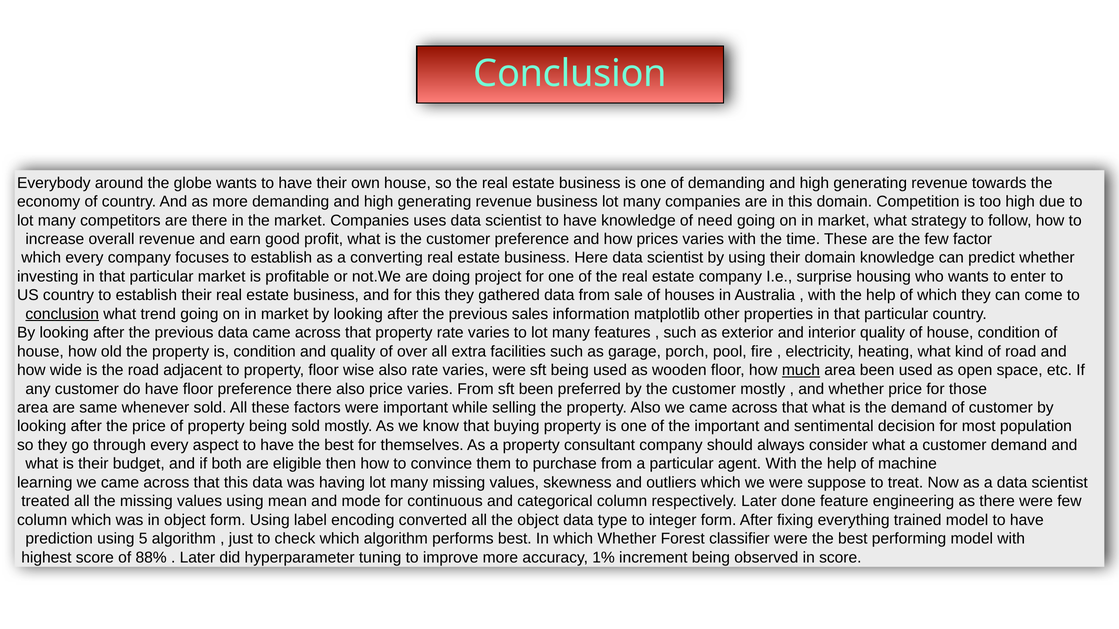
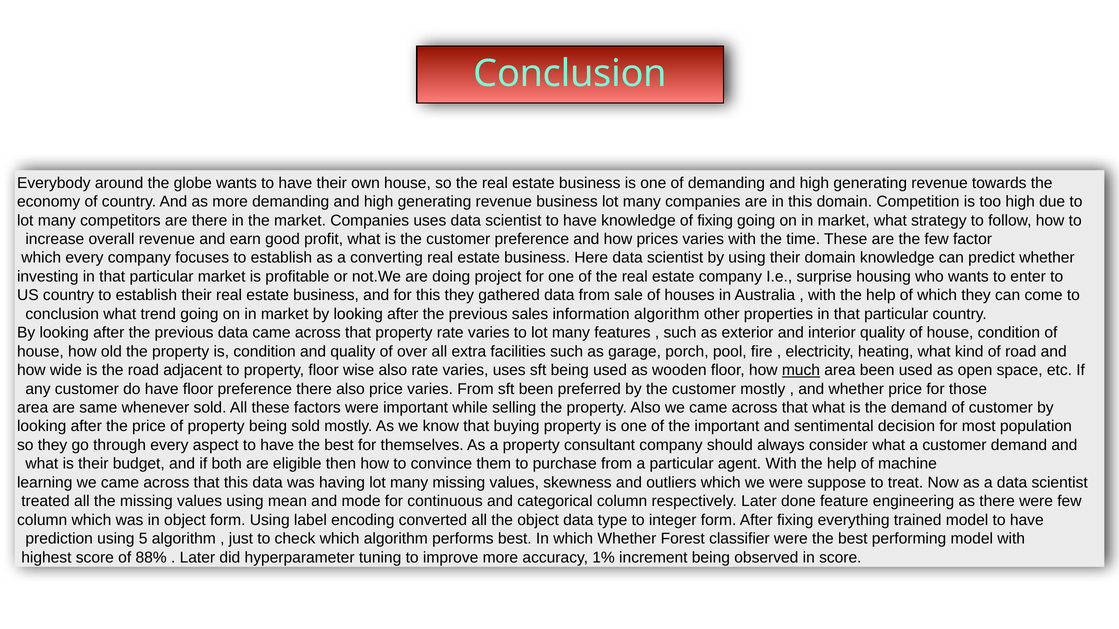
of need: need -> fixing (715, 221)
conclusion underline: present -> none (62, 314)
information matplotlib: matplotlib -> algorithm (667, 314)
varies were: were -> uses (509, 370)
